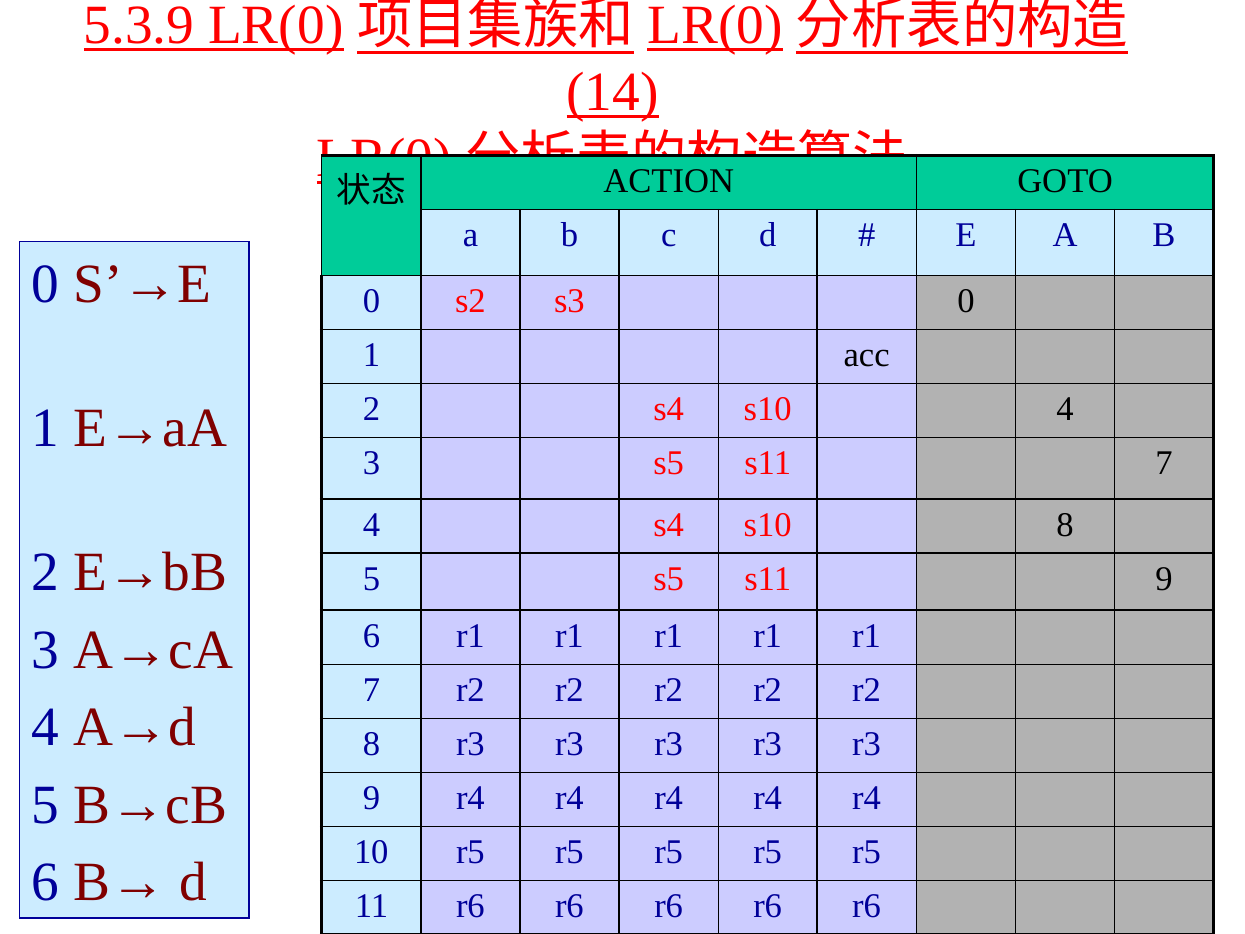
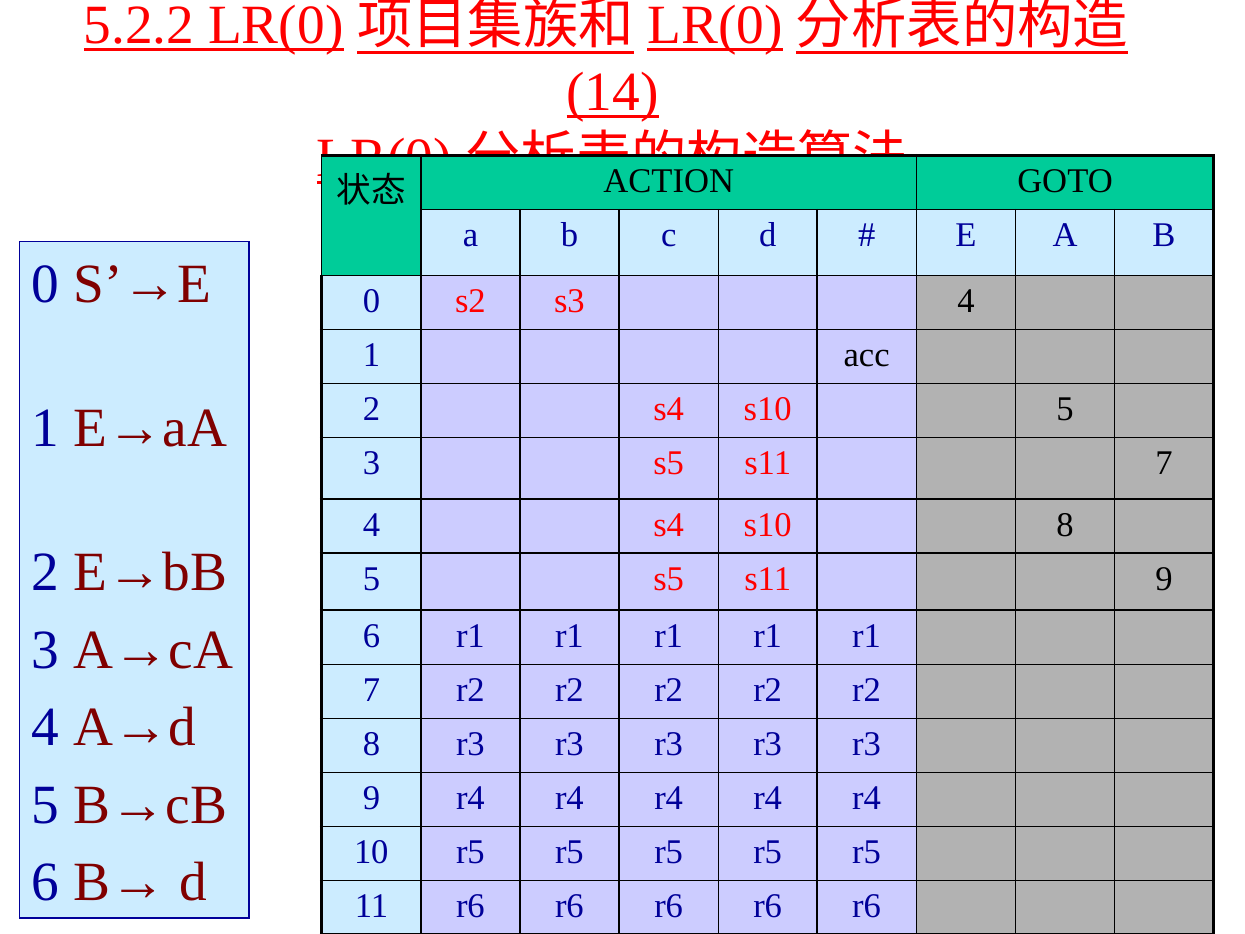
5.3.9: 5.3.9 -> 5.2.2 (139, 26)
s3 0: 0 -> 4 (966, 301)
s10 4: 4 -> 5 (1065, 409)
